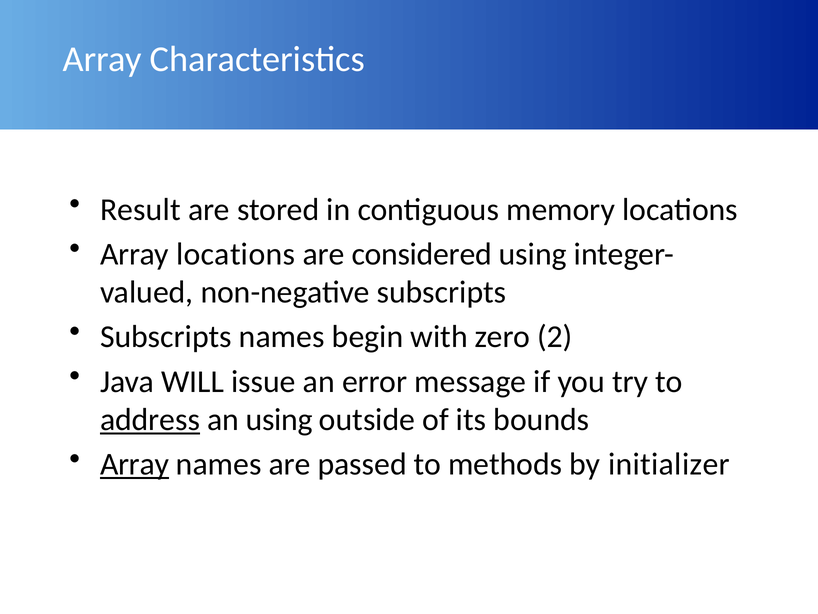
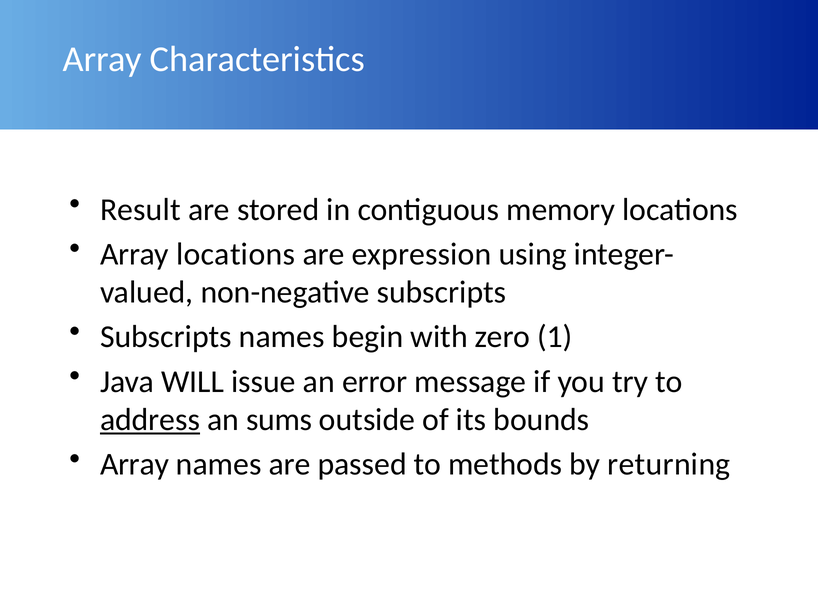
considered: considered -> expression (422, 254)
2: 2 -> 1 (555, 337)
an using: using -> sums (279, 419)
Array underline: present -> none (135, 464)
initializer: initializer -> returning (669, 464)
